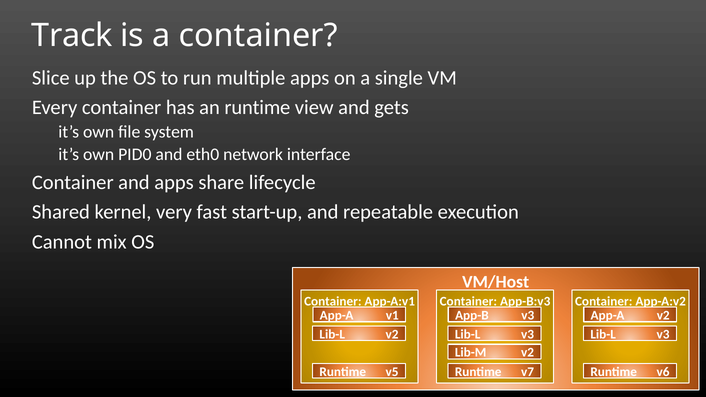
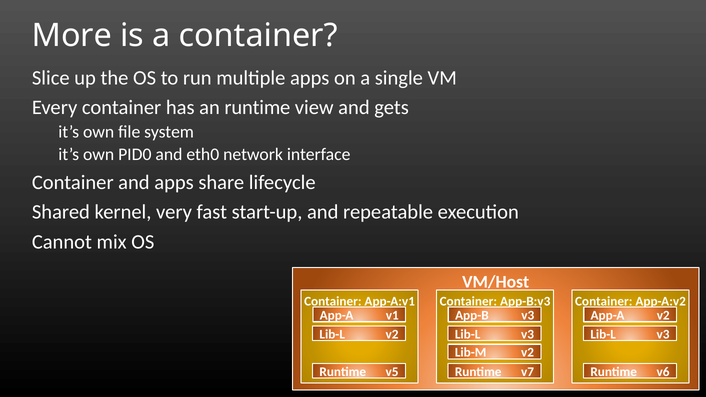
Track: Track -> More (72, 35)
